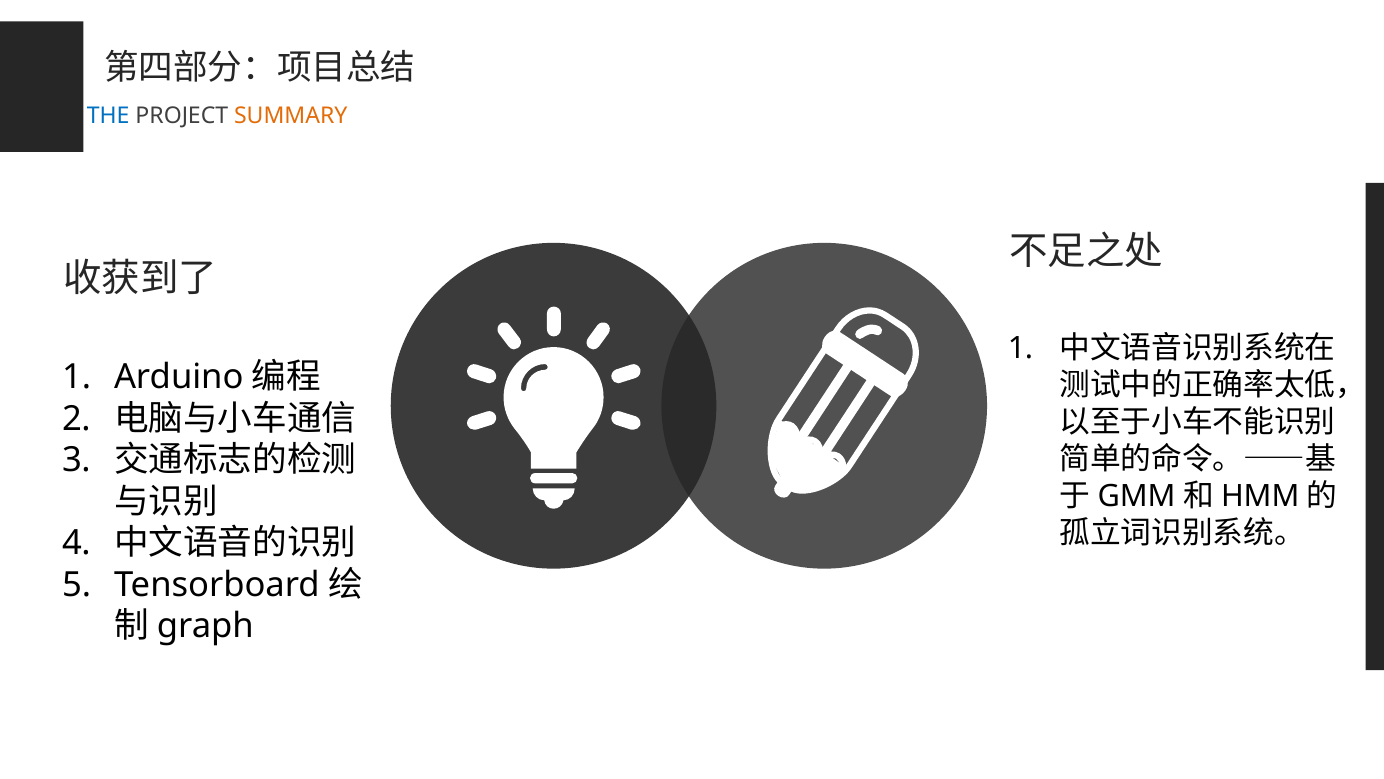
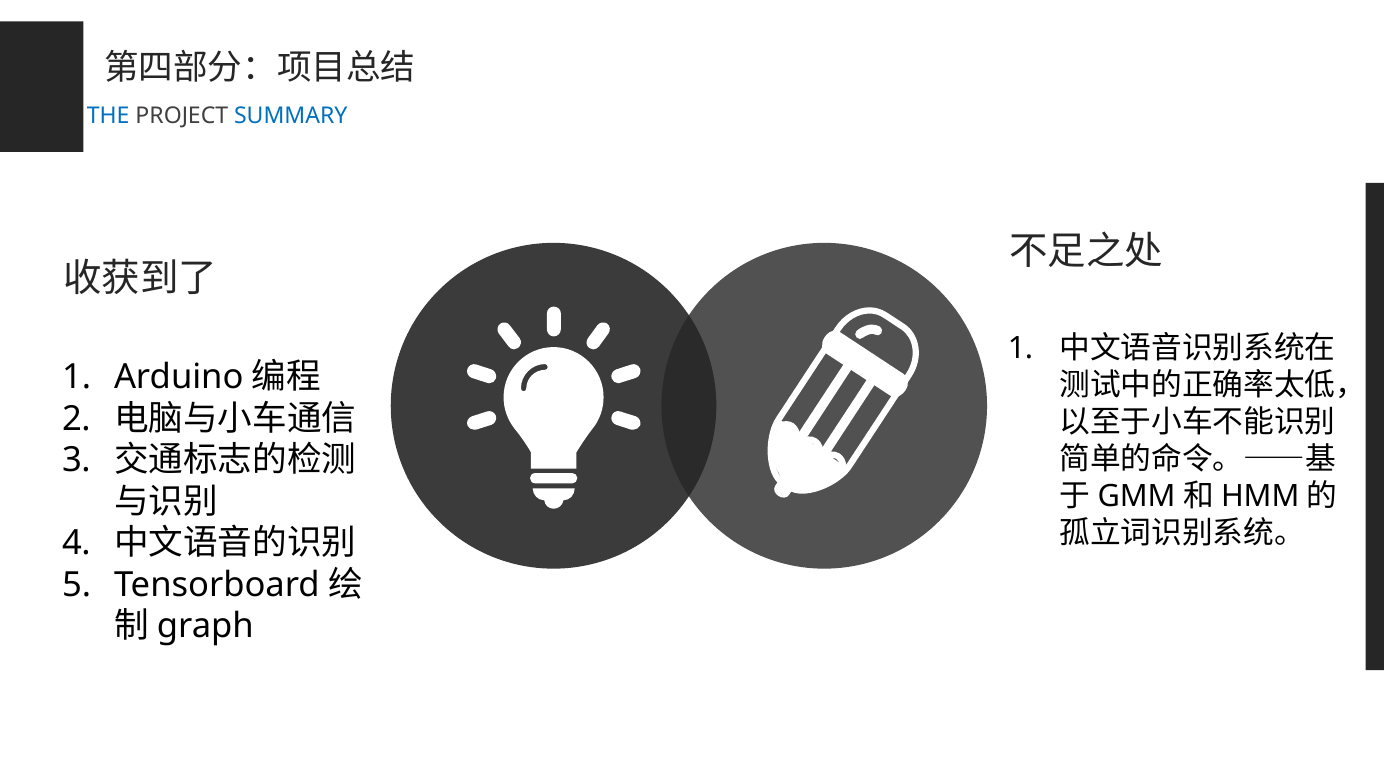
SUMMARY colour: orange -> blue (291, 116)
